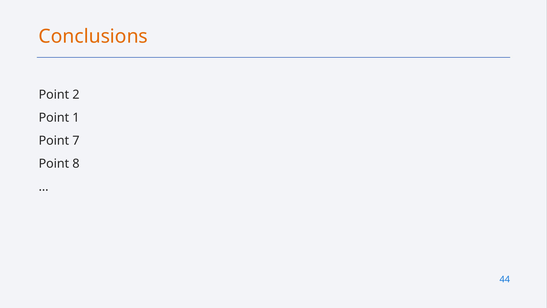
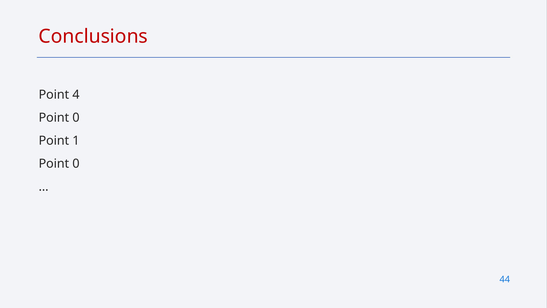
Conclusions colour: orange -> red (93, 37)
2: 2 -> 4 (76, 95)
1: 1 -> 0 (76, 118)
7: 7 -> 1 (76, 141)
8: 8 -> 0 (76, 164)
